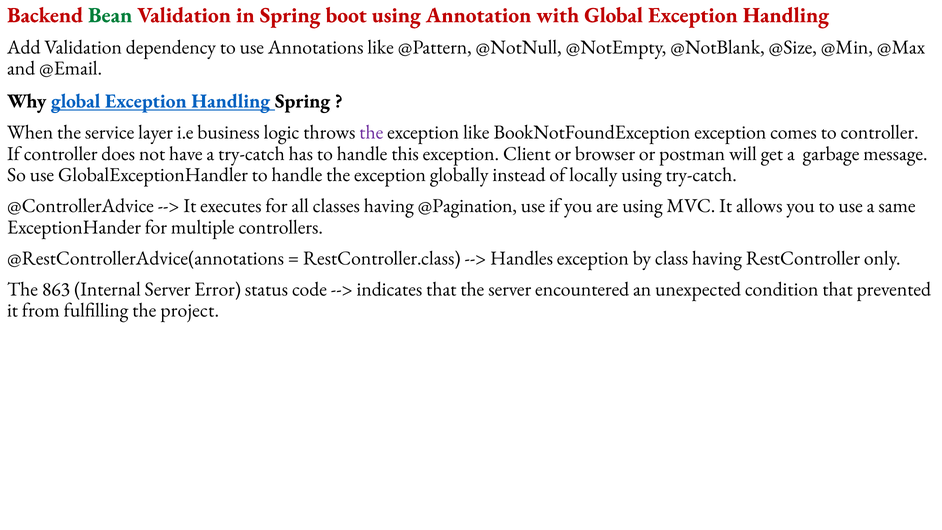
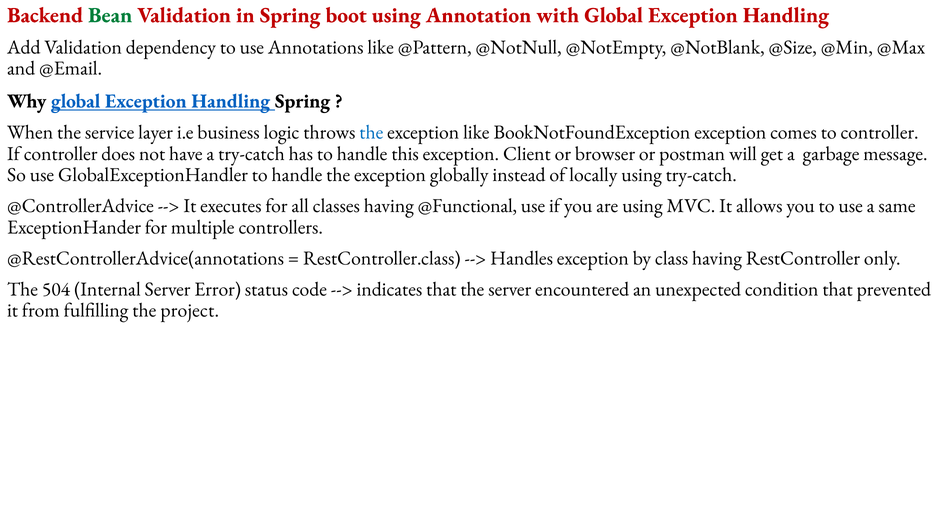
the colour: purple -> blue (371, 132)
@Pagination: @Pagination -> @Functional (467, 206)
863: 863 -> 504 (56, 289)
